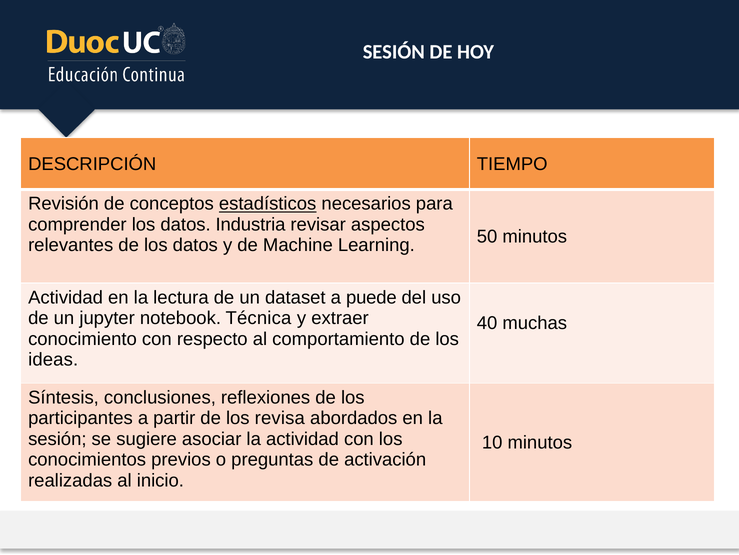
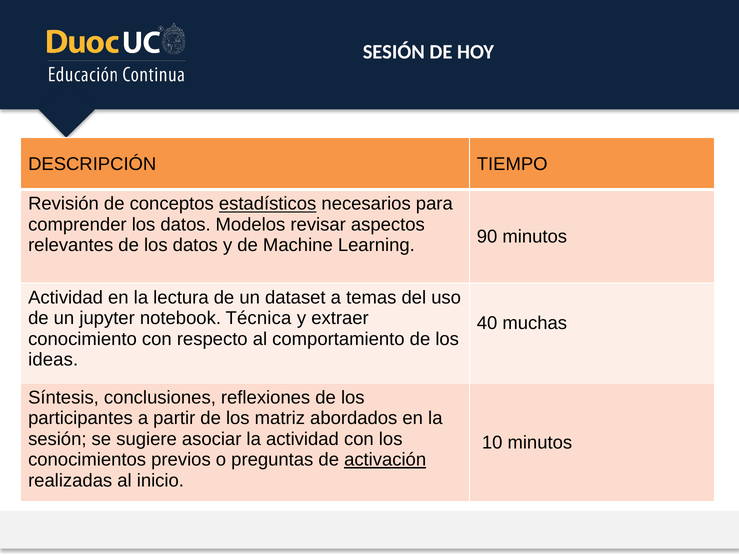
Industria: Industria -> Modelos (250, 224)
50: 50 -> 90 (487, 236)
puede: puede -> temas (371, 297)
revisa: revisa -> matriz (280, 418)
activación underline: none -> present (385, 459)
